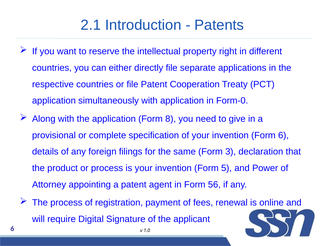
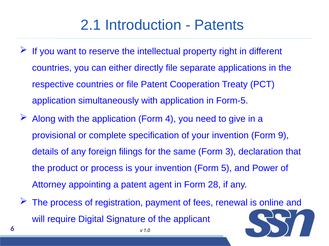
Form-0: Form-0 -> Form-5 (232, 101)
8: 8 -> 4 (171, 119)
Form 6: 6 -> 9 (283, 136)
56: 56 -> 28 (214, 185)
